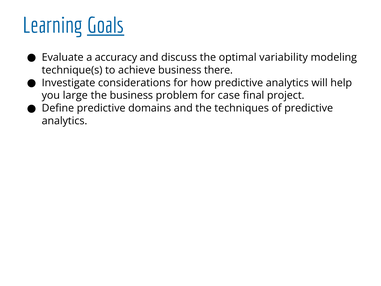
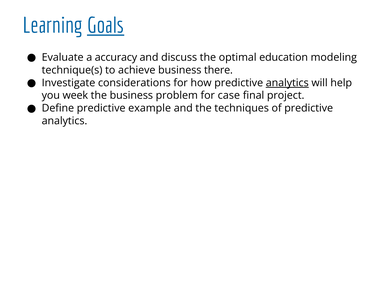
variability: variability -> education (284, 57)
analytics underline: none -> present (287, 83)
large: large -> week (75, 95)
domains: domains -> example (150, 108)
